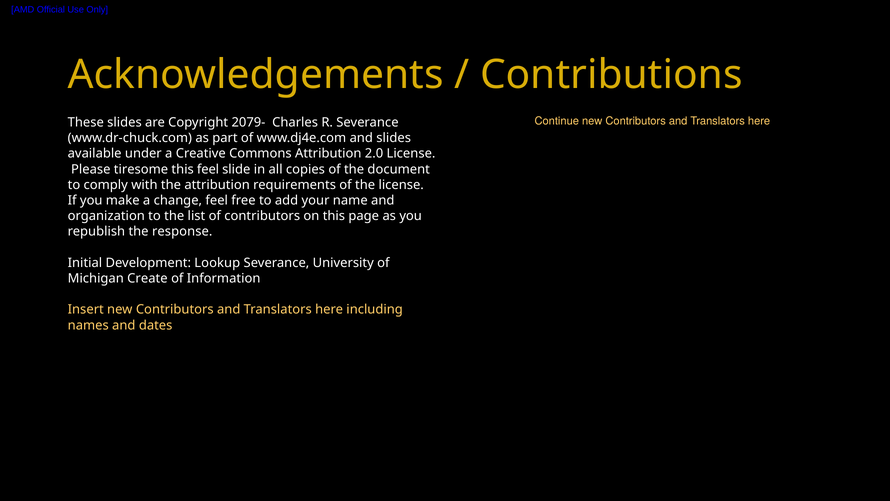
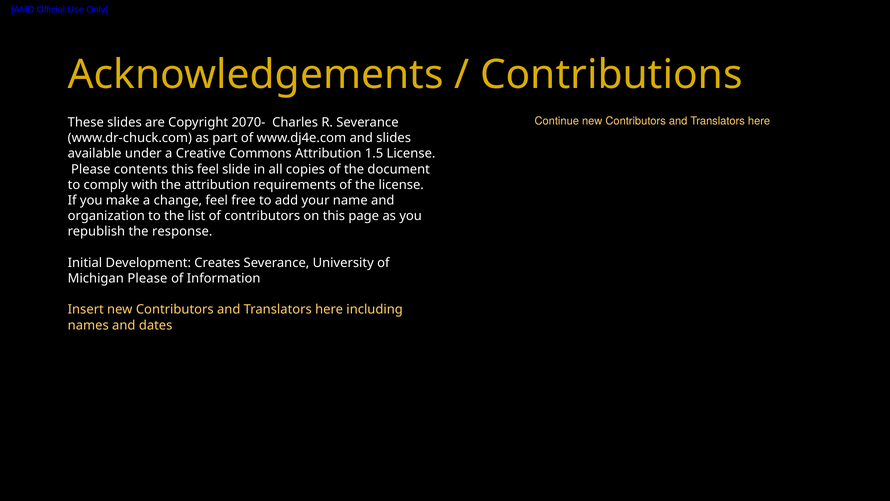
2079-: 2079- -> 2070- (248, 122)
2.0: 2.0 -> 1.5 (374, 154)
tiresome: tiresome -> contents (141, 169)
Lookup: Lookup -> Creates (217, 263)
Michigan Create: Create -> Please (147, 278)
